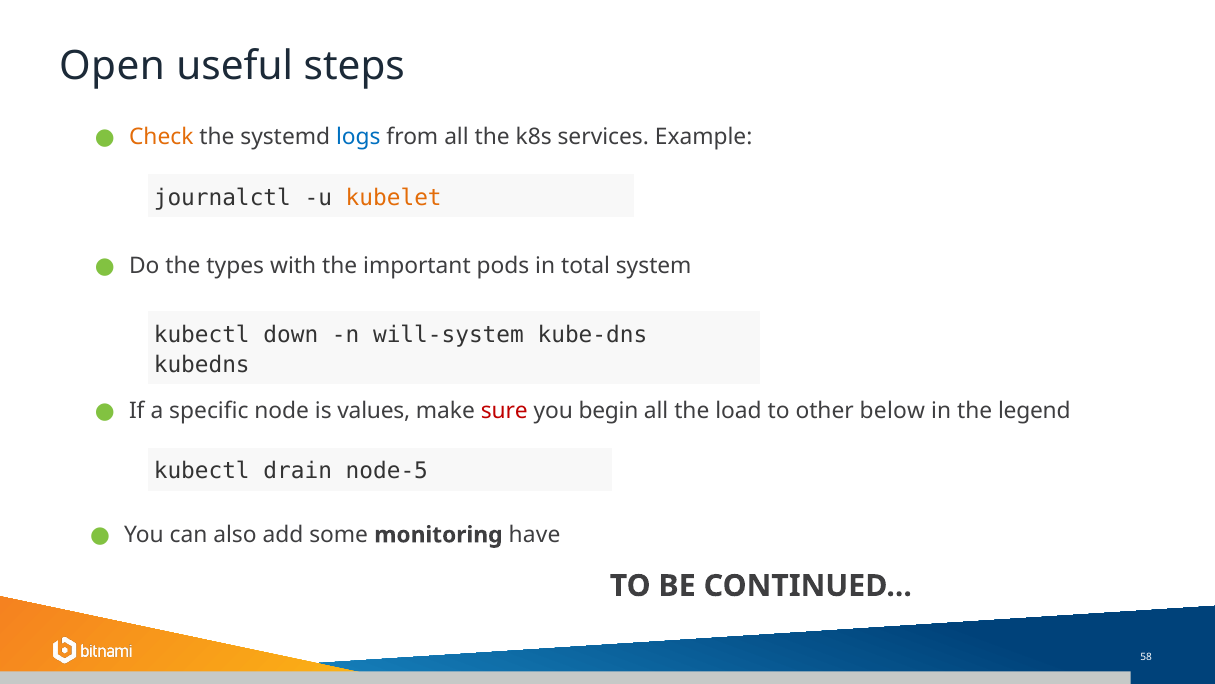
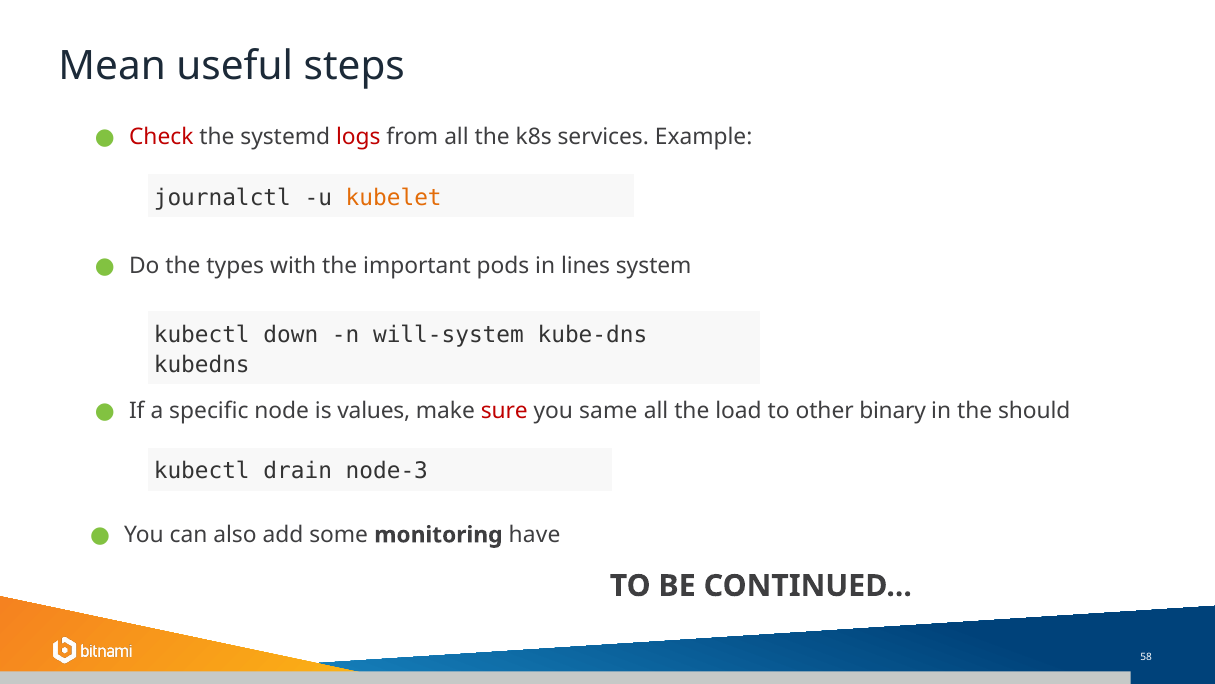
Open: Open -> Mean (112, 66)
Check colour: orange -> red (161, 137)
logs colour: blue -> red (358, 137)
total: total -> lines (586, 266)
begin: begin -> same (608, 411)
below: below -> binary (893, 411)
legend: legend -> should (1034, 411)
node-5: node-5 -> node-3 (387, 471)
